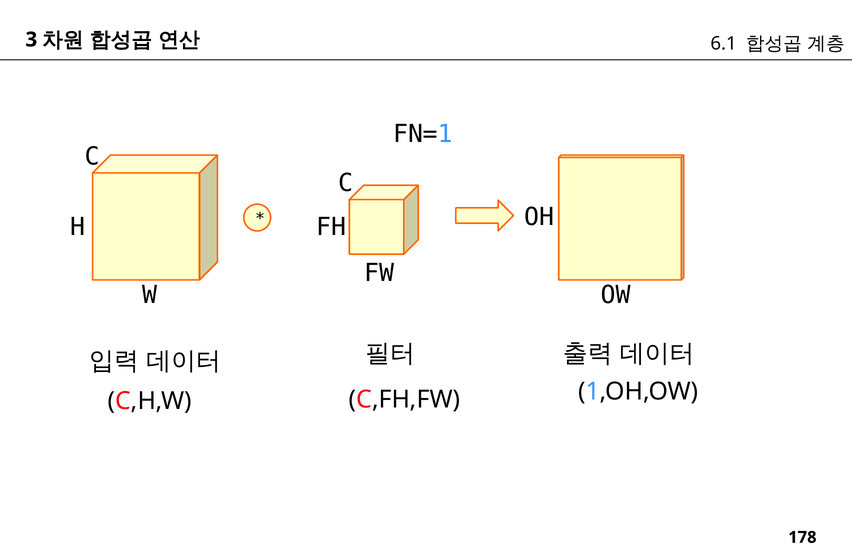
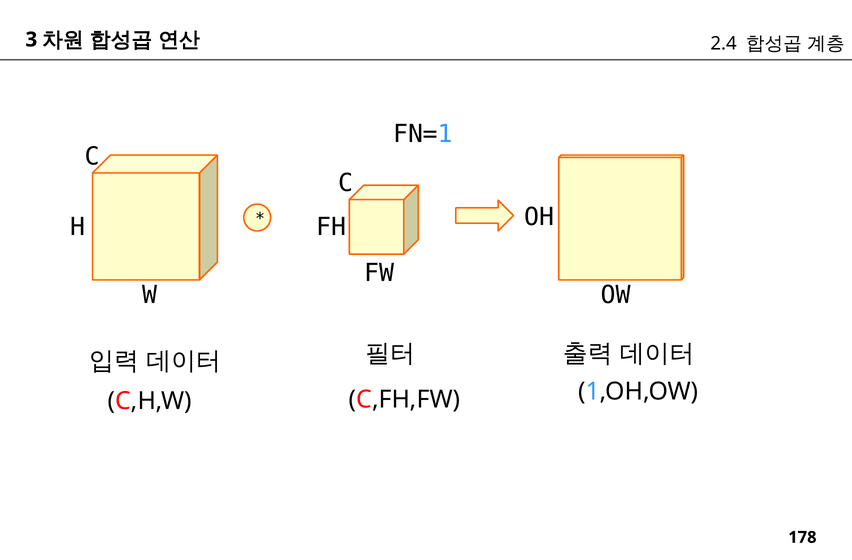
6.1: 6.1 -> 2.4 (724, 44)
